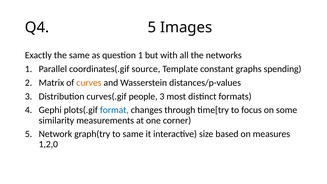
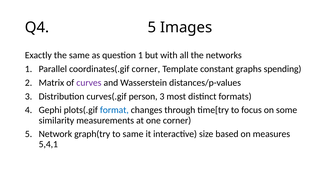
coordinates(.gif source: source -> corner (146, 69)
curves colour: orange -> purple (89, 83)
people: people -> person (143, 96)
1,2,0: 1,2,0 -> 5,4,1 (48, 144)
